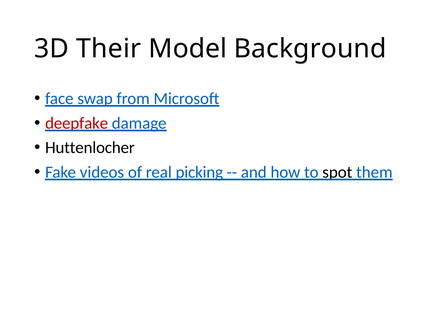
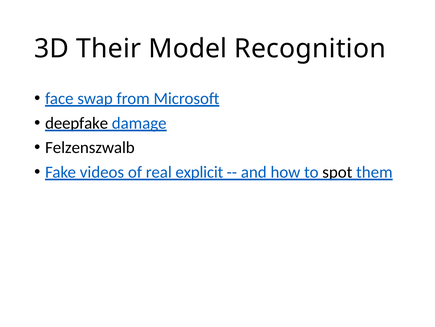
Background: Background -> Recognition (310, 49)
deepfake colour: red -> black (77, 123)
Huttenlocher: Huttenlocher -> Felzenszwalb (90, 147)
picking: picking -> explicit (199, 172)
